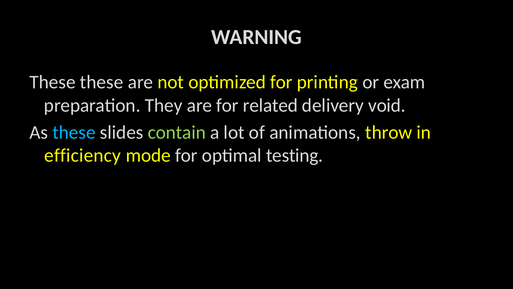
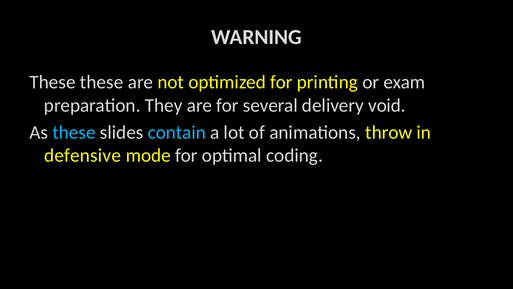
related: related -> several (270, 105)
contain colour: light green -> light blue (177, 132)
efficiency: efficiency -> defensive (83, 155)
testing: testing -> coding (294, 155)
